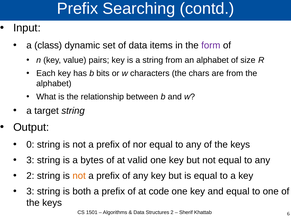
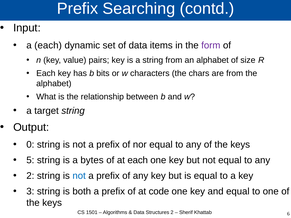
a class: class -> each (48, 45)
3: 3 -> 5 (30, 161)
at valid: valid -> each (138, 161)
not colour: orange -> blue (79, 176)
